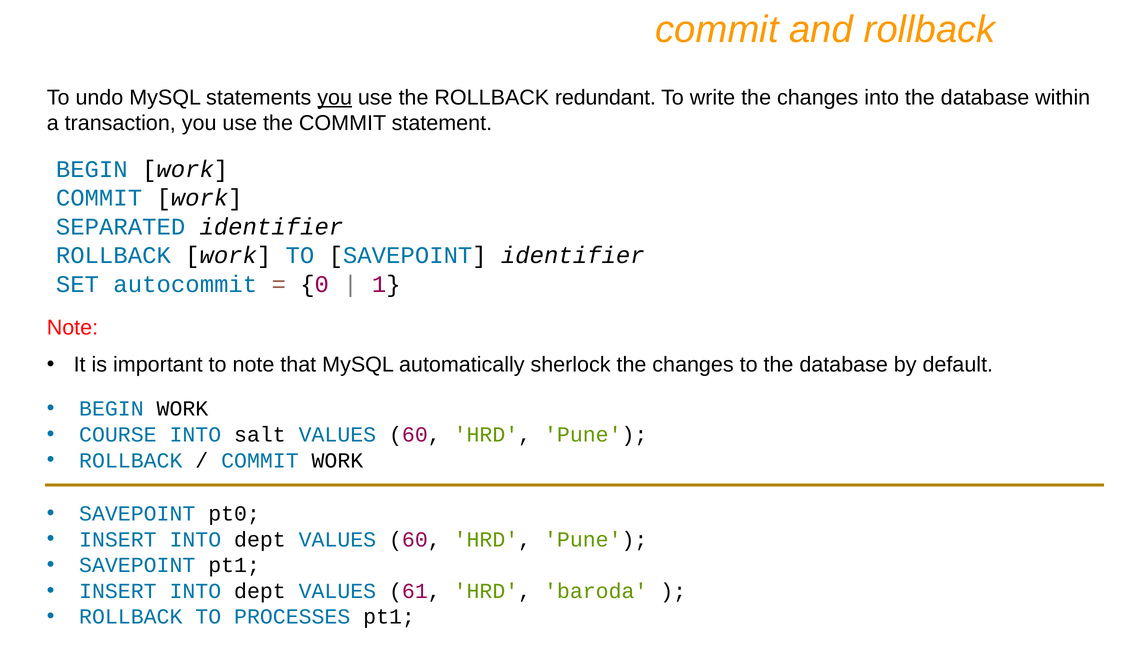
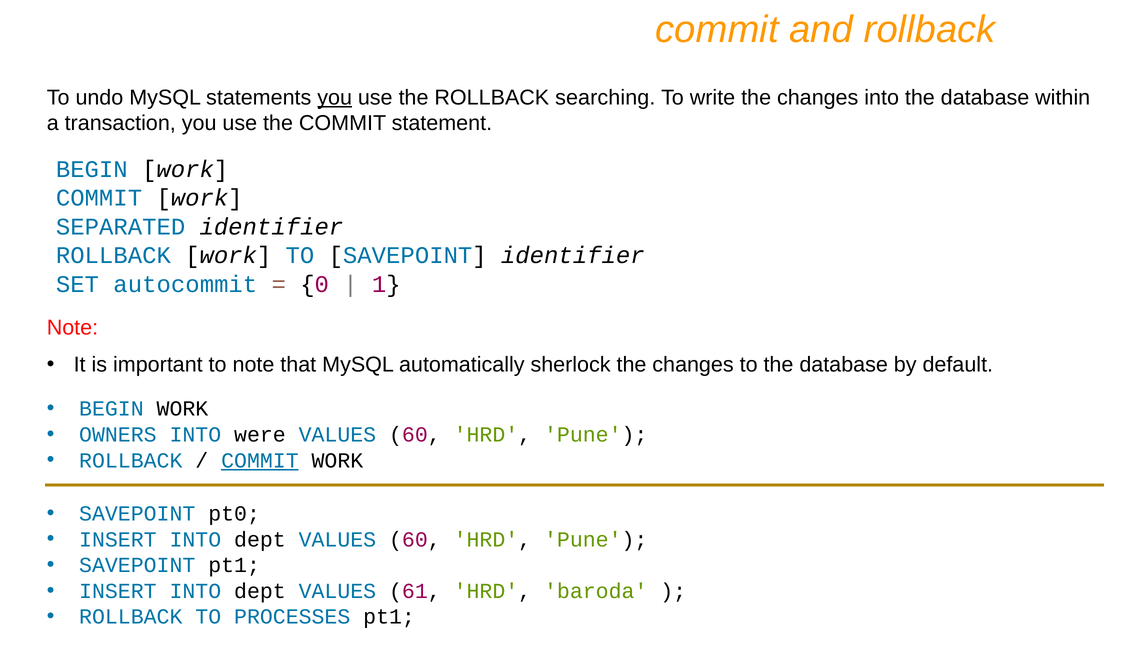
redundant: redundant -> searching (605, 98)
COURSE: COURSE -> OWNERS (118, 435)
salt: salt -> were (260, 435)
COMMIT underline: none -> present (260, 461)
